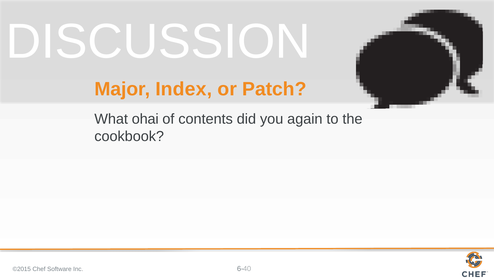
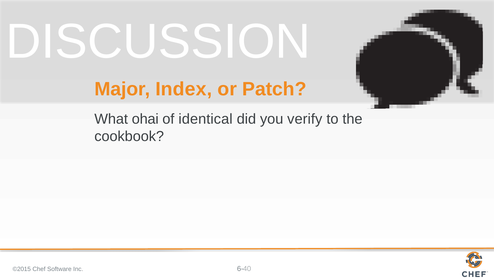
contents: contents -> identical (206, 119)
again: again -> verify (305, 119)
